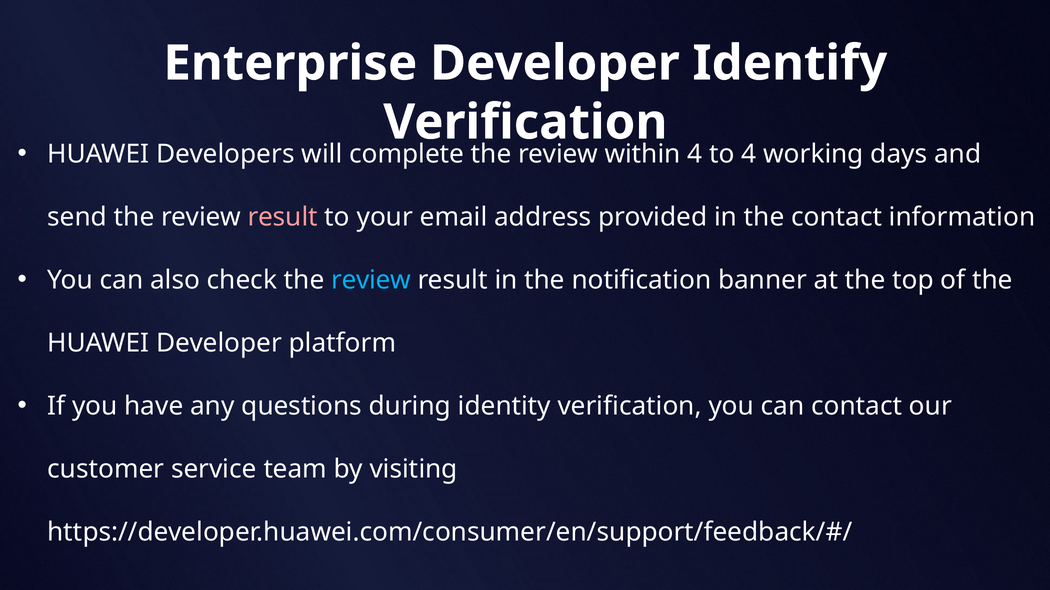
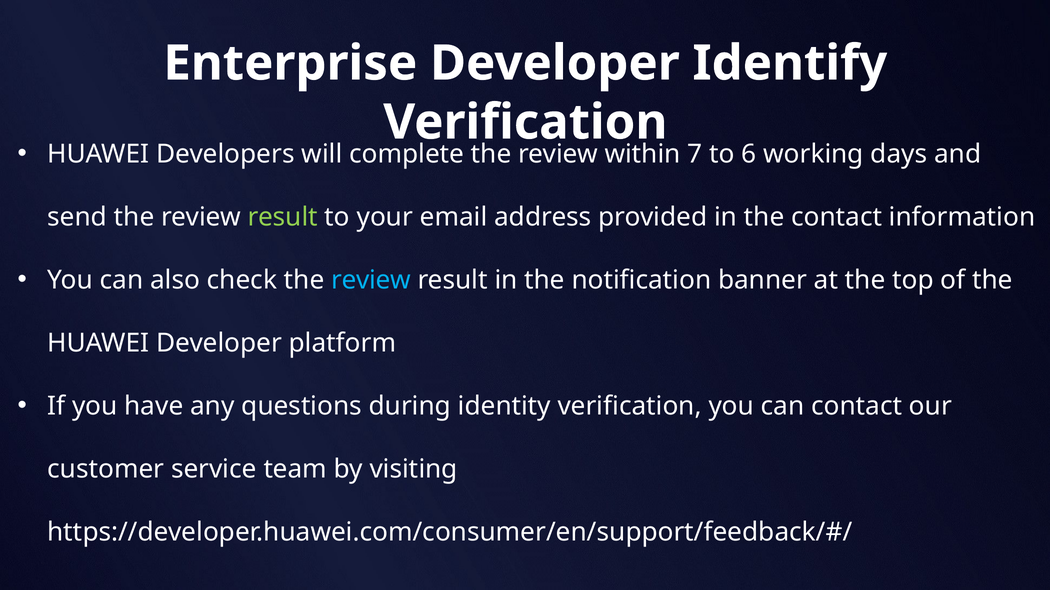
4: 4 -> 7 (695, 154)
to 4: 4 -> 6 (749, 154)
result colour: pink -> light green (283, 217)
